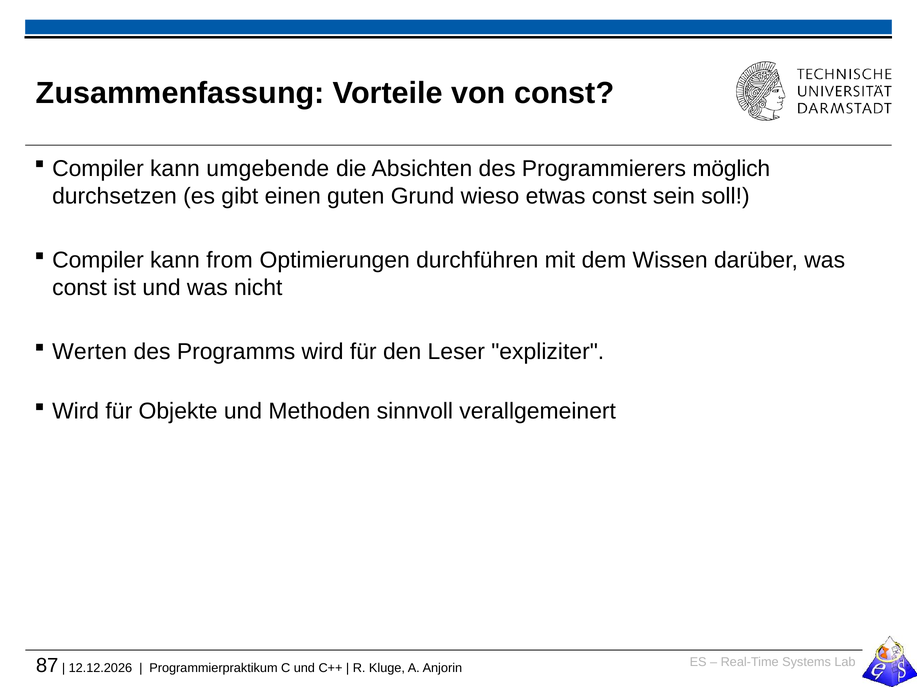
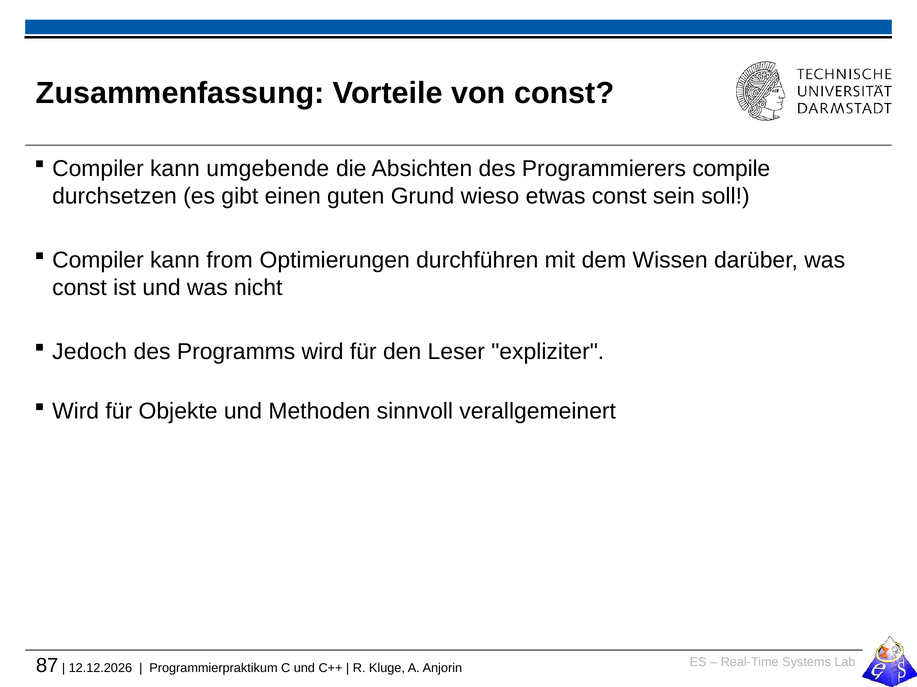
möglich: möglich -> compile (731, 169)
Werten: Werten -> Jedoch (90, 352)
